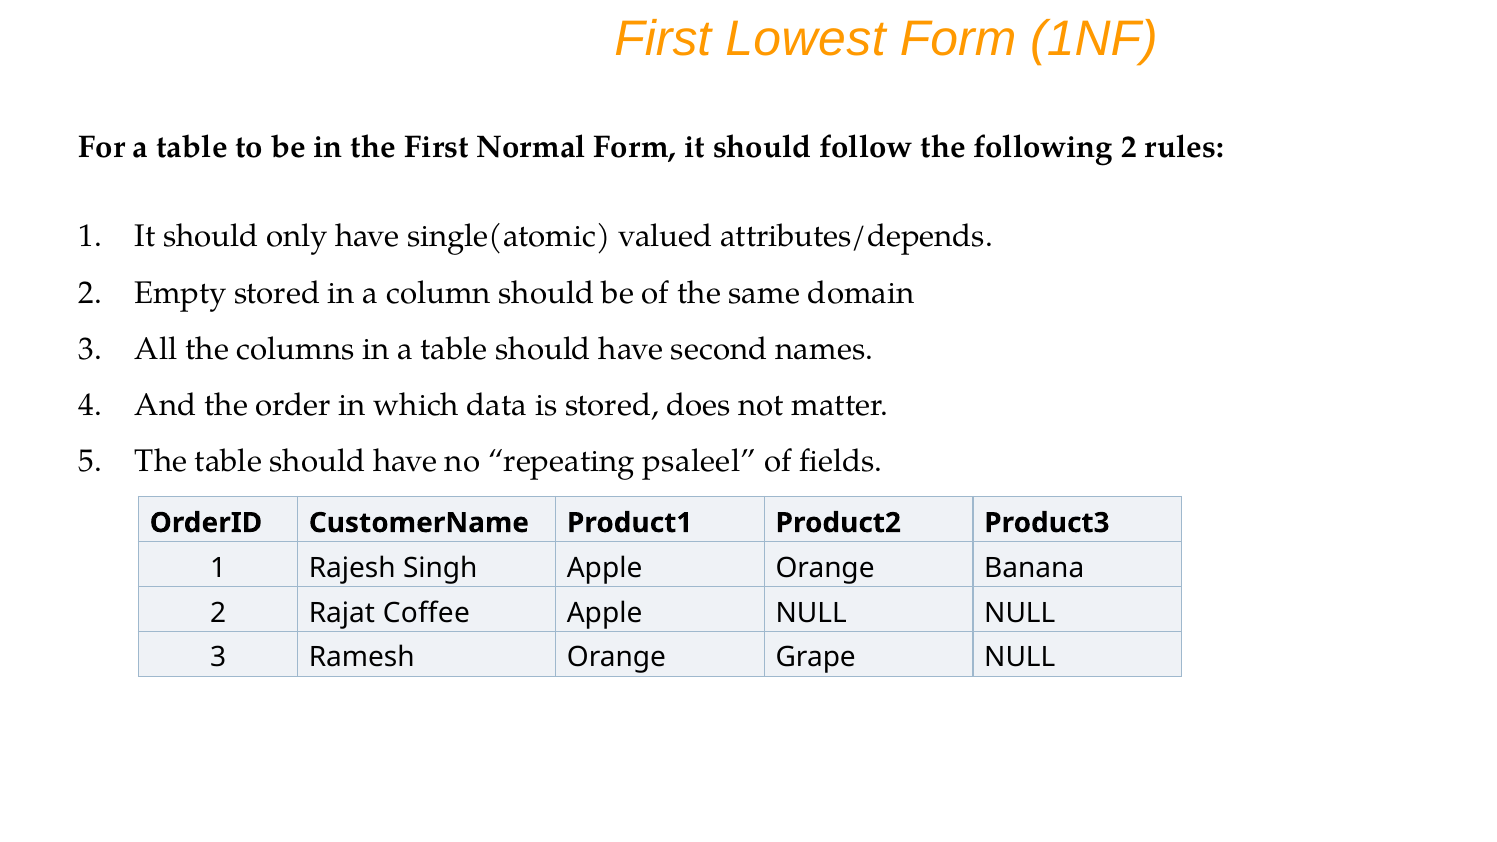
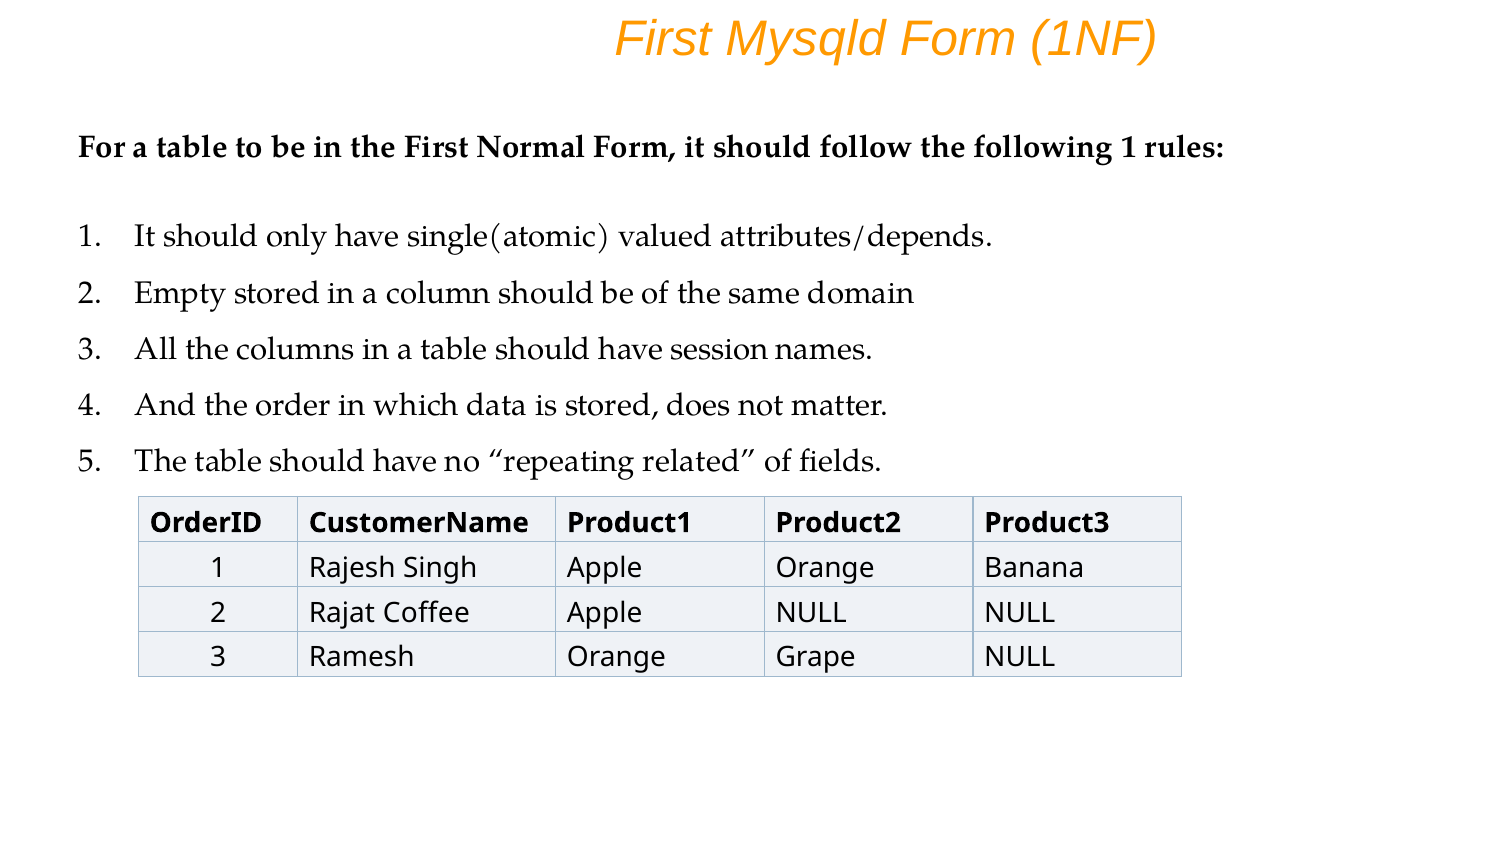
Lowest: Lowest -> Mysqld (805, 39)
following 2: 2 -> 1 (1129, 147)
second: second -> session (719, 349)
psaleel: psaleel -> related (700, 461)
